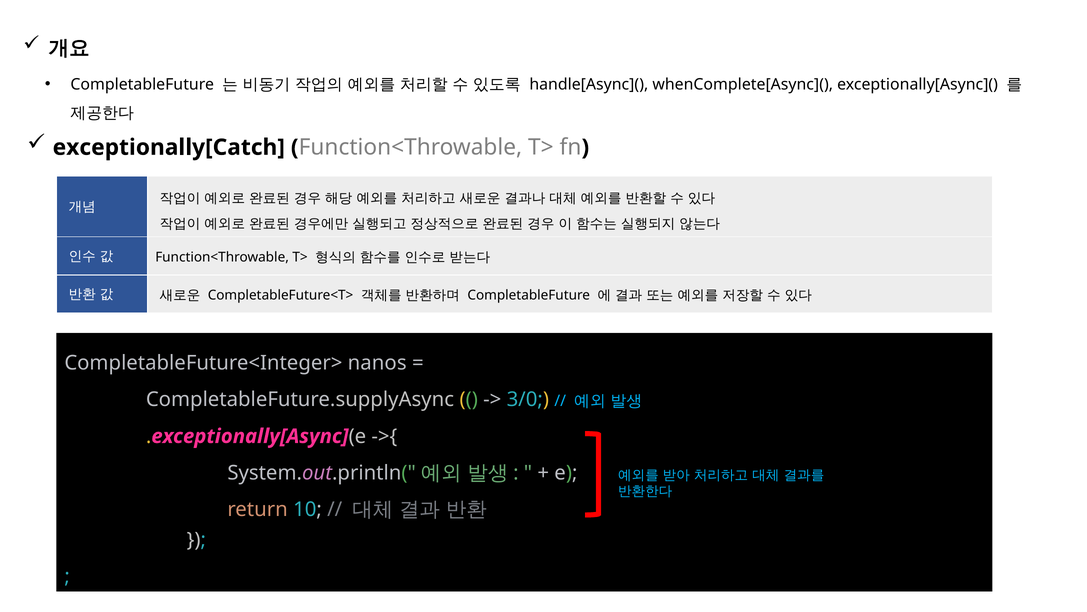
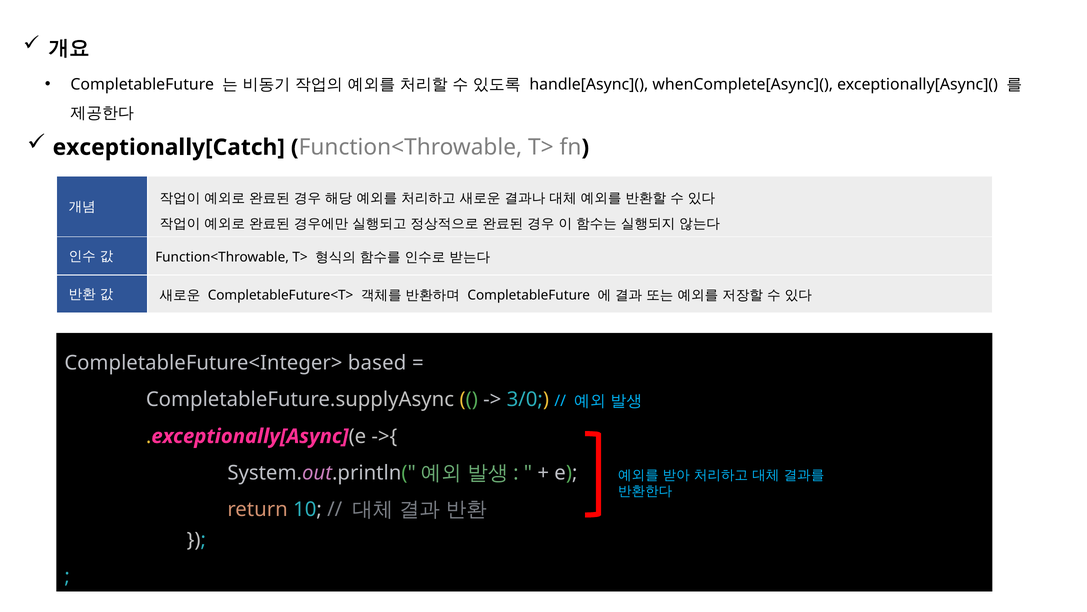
nanos: nanos -> based (377, 363)
